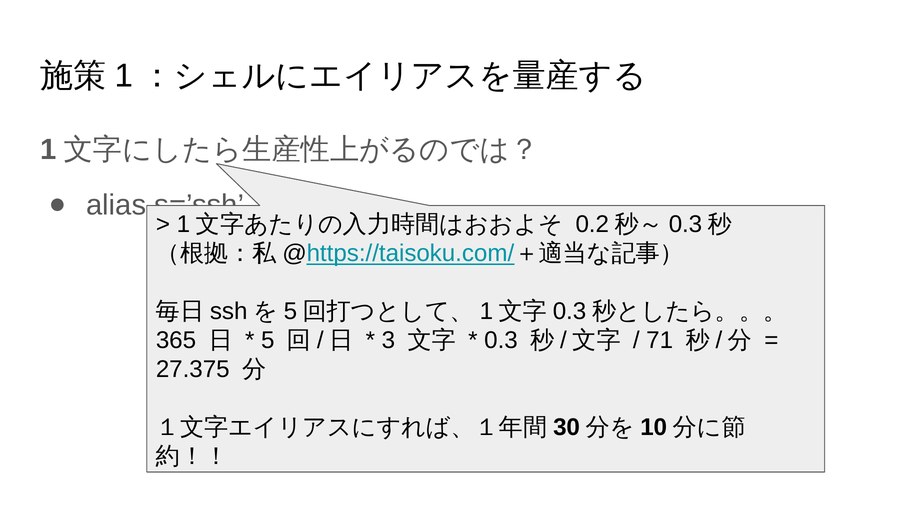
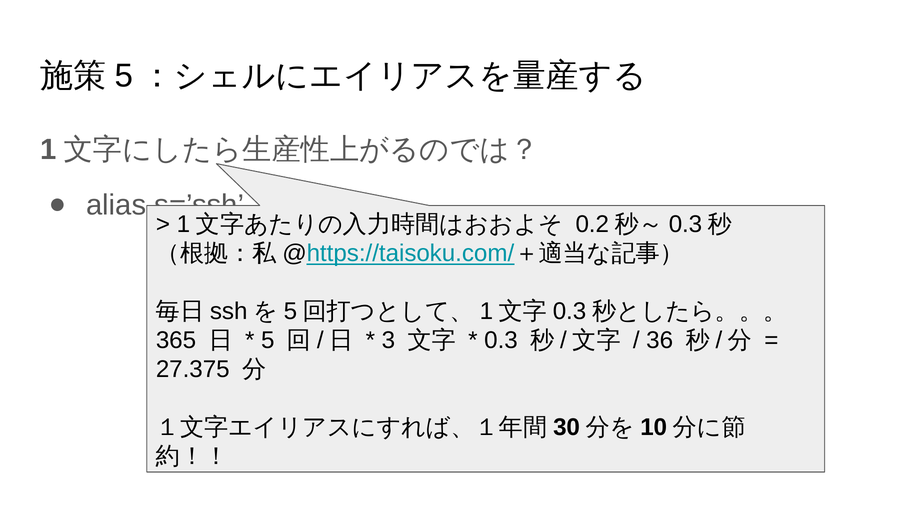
1: 1 -> 5 (124, 76)
71: 71 -> 36 (660, 341)
